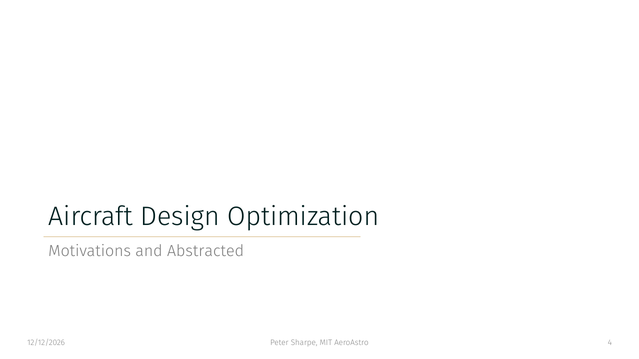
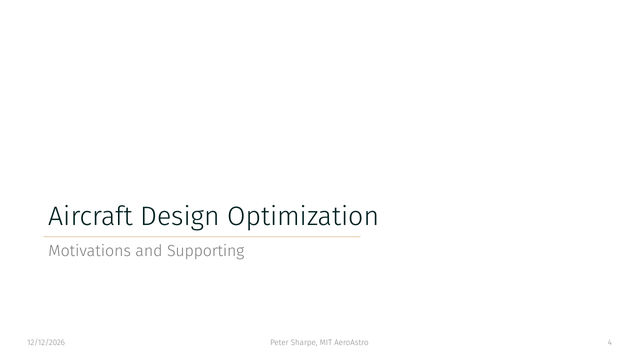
Abstracted: Abstracted -> Supporting (206, 251)
